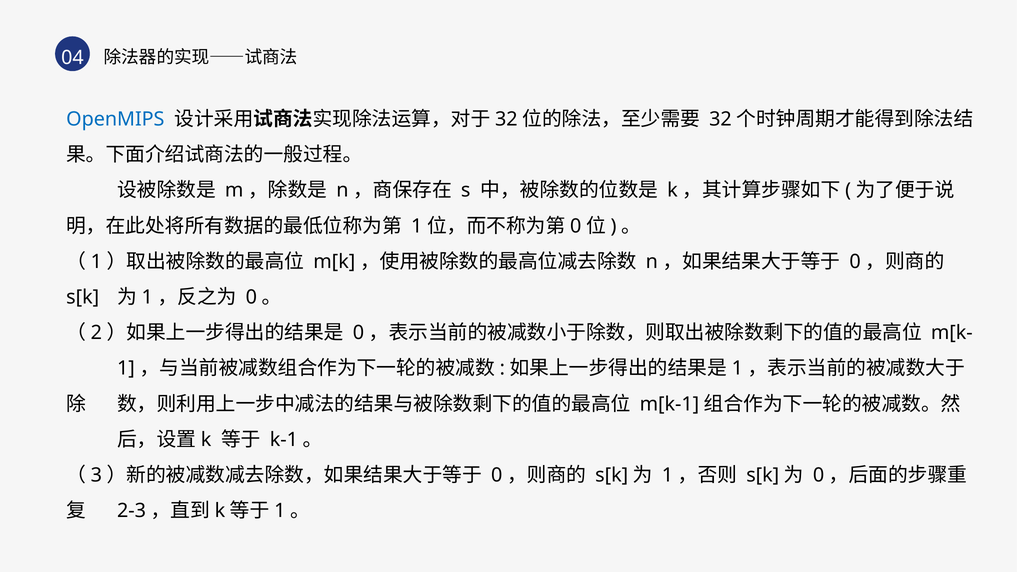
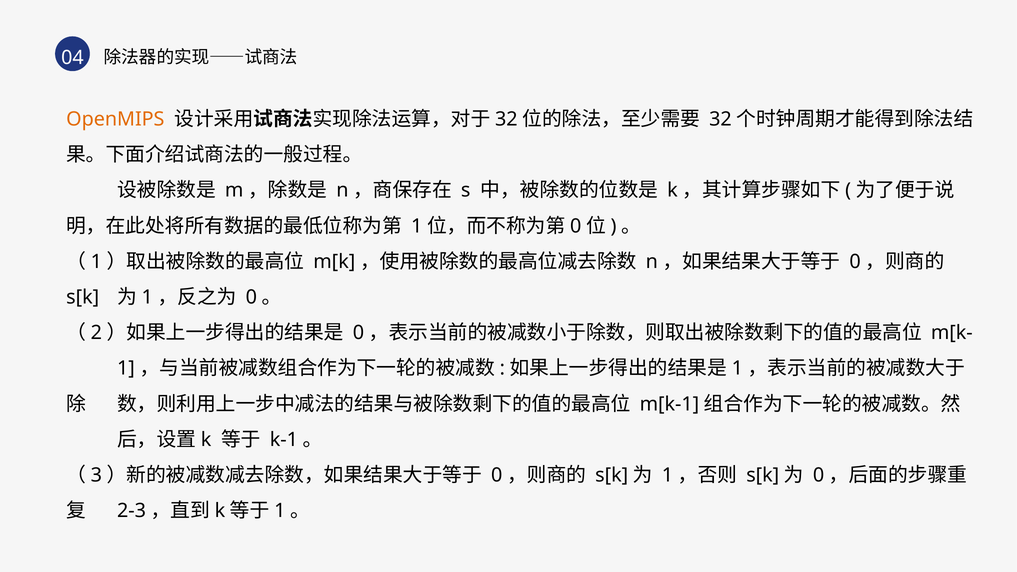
OpenMIPS colour: blue -> orange (115, 119)
